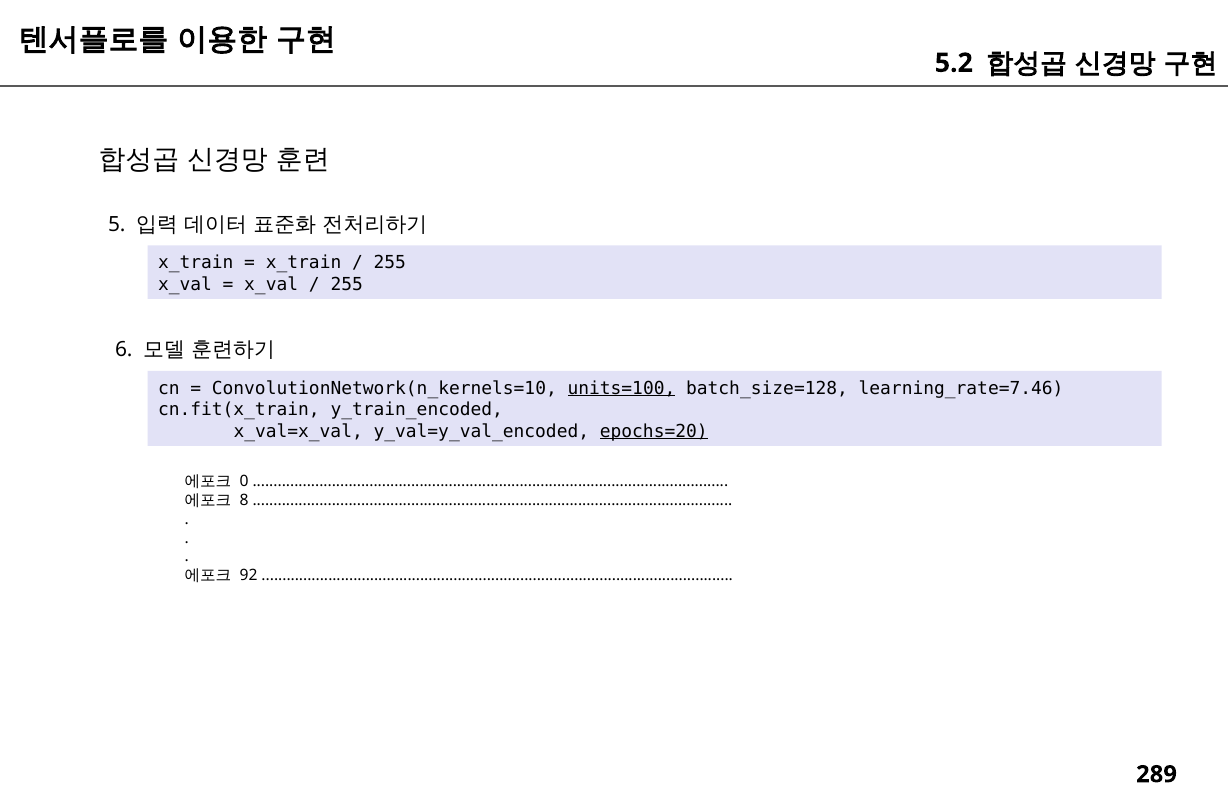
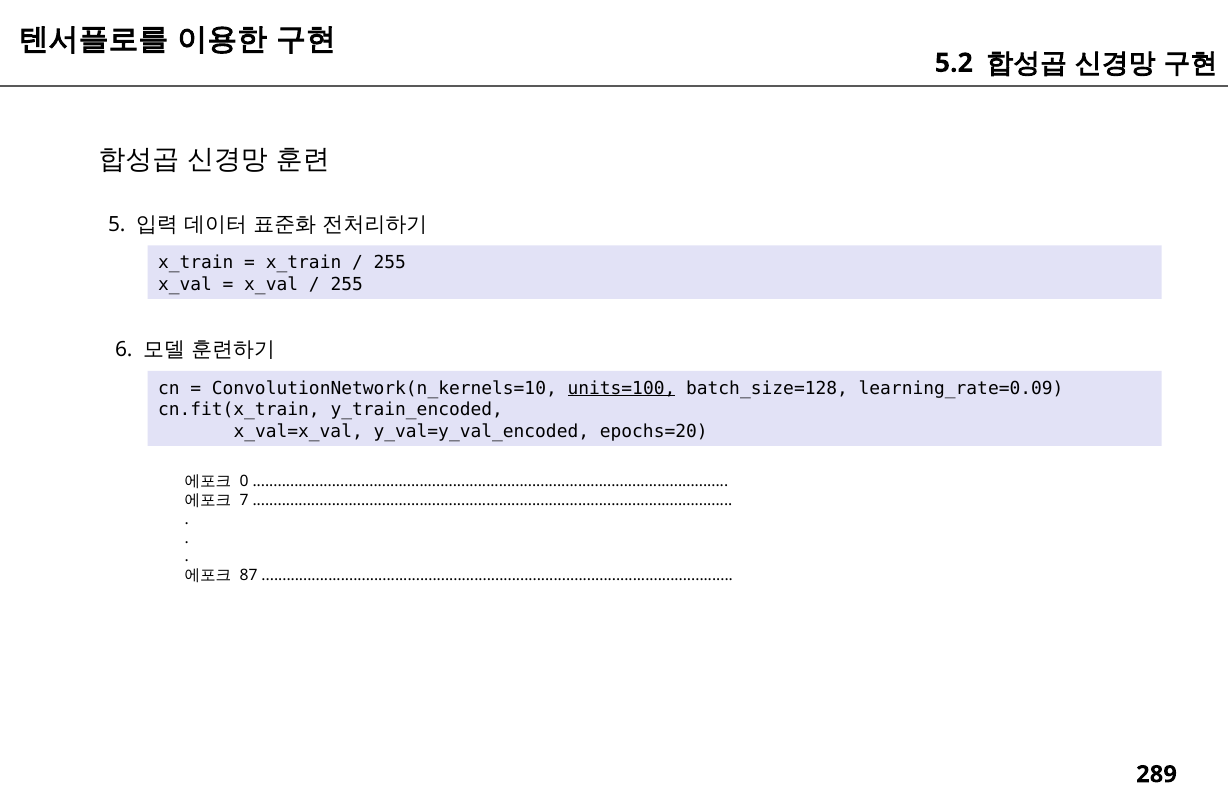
learning_rate=7.46: learning_rate=7.46 -> learning_rate=0.09 (961, 388)
epochs=20 underline: present -> none (654, 431)
8: 8 -> 7 (244, 500)
92: 92 -> 87 (249, 575)
